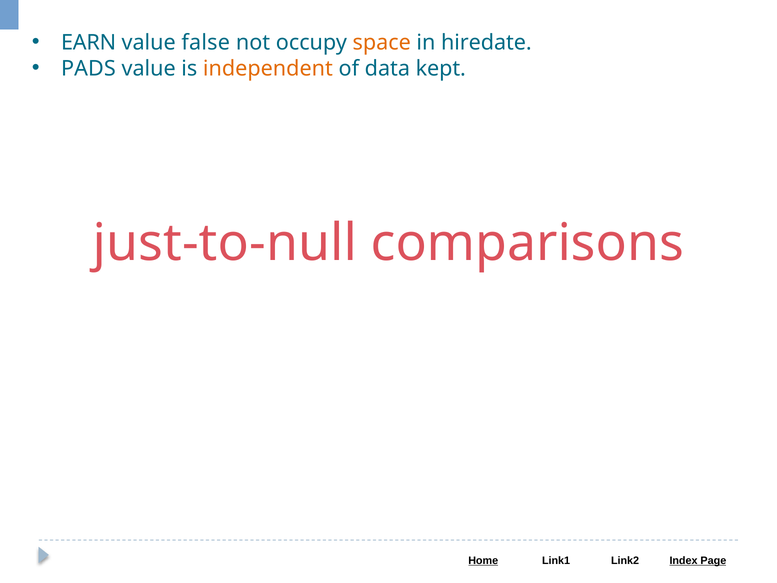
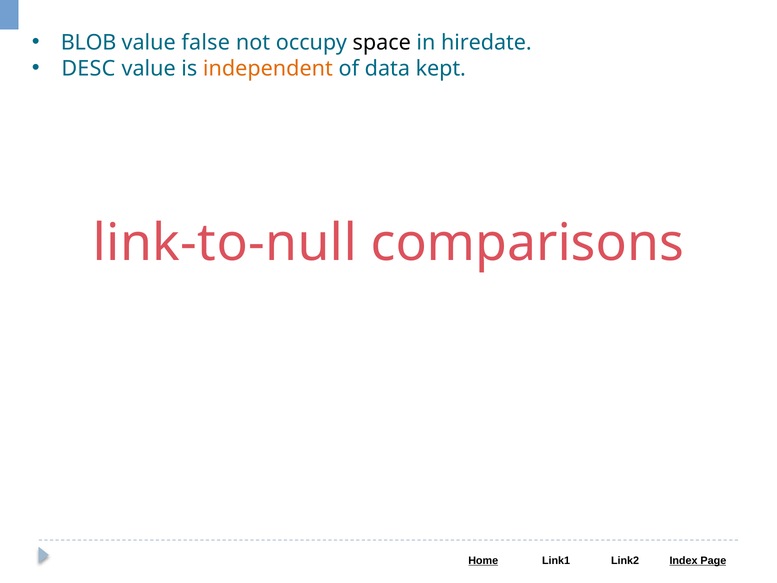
EARN: EARN -> BLOB (89, 43)
space colour: orange -> black (382, 43)
PADS: PADS -> DESC (88, 68)
just-to-null: just-to-null -> link-to-null (225, 243)
